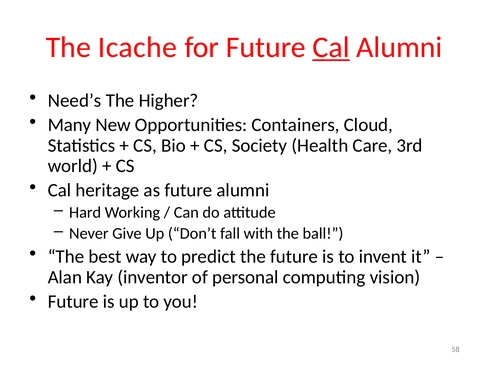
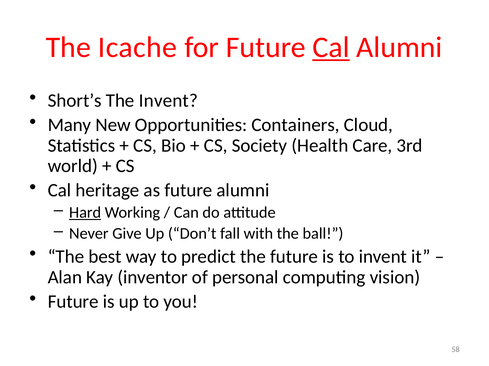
Need’s: Need’s -> Short’s (75, 101)
The Higher: Higher -> Invent (168, 101)
Hard underline: none -> present (85, 213)
